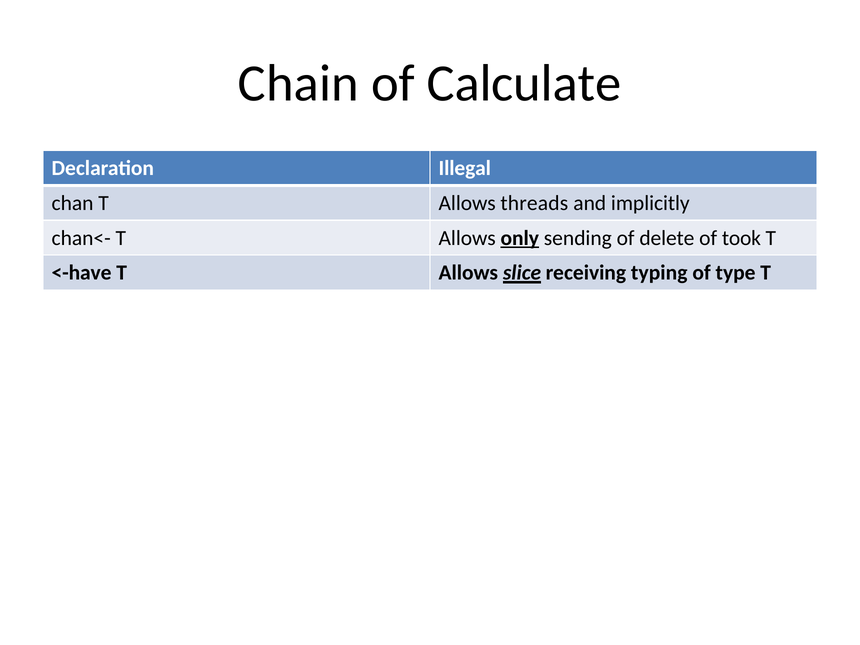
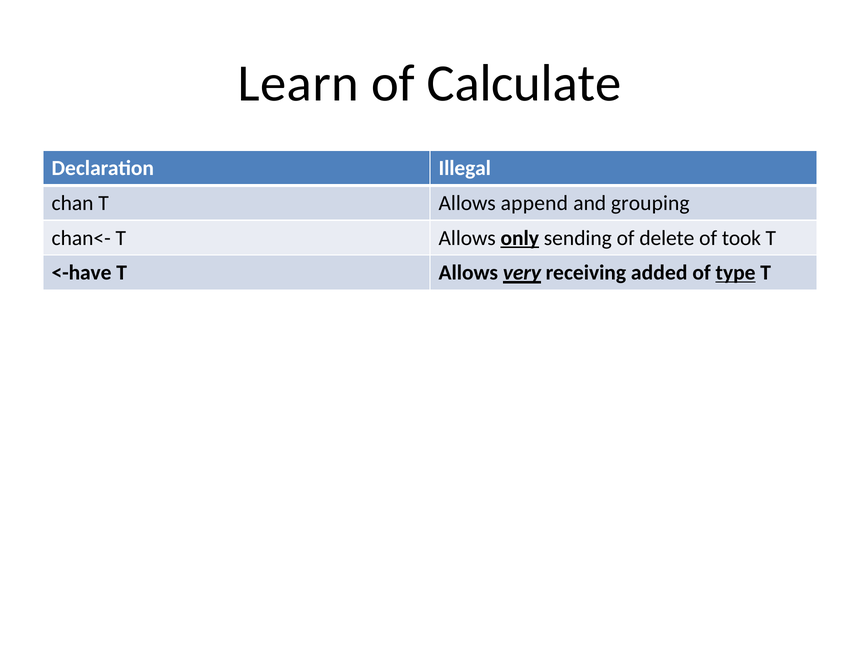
Chain: Chain -> Learn (298, 83)
threads: threads -> append (534, 203)
implicitly: implicitly -> grouping (650, 203)
slice: slice -> very (522, 273)
typing: typing -> added (659, 273)
type underline: none -> present (736, 273)
